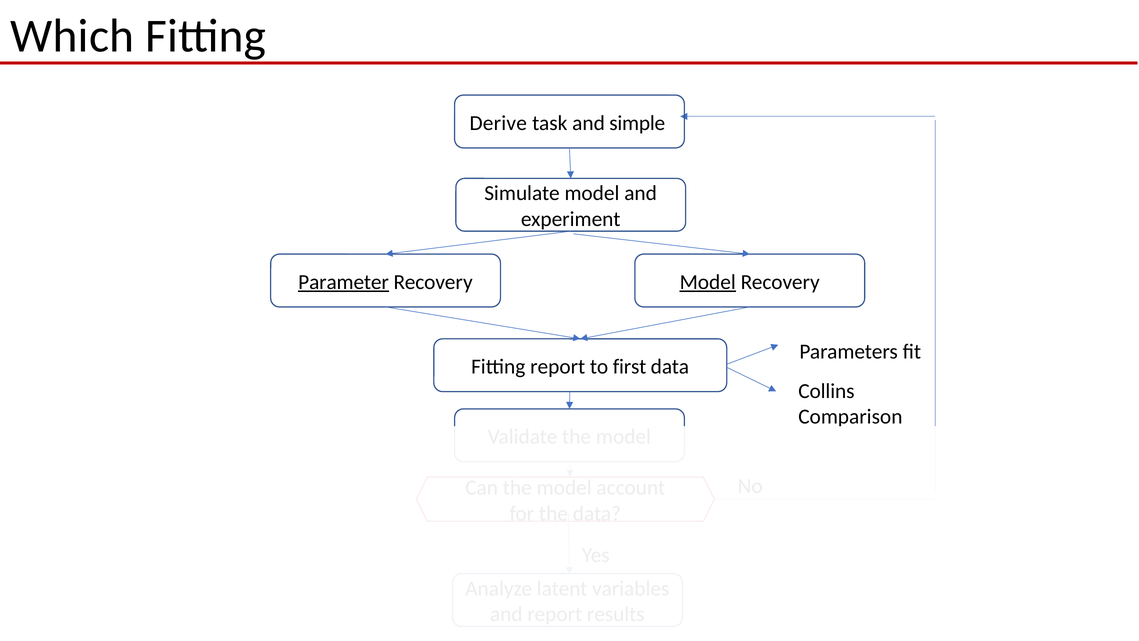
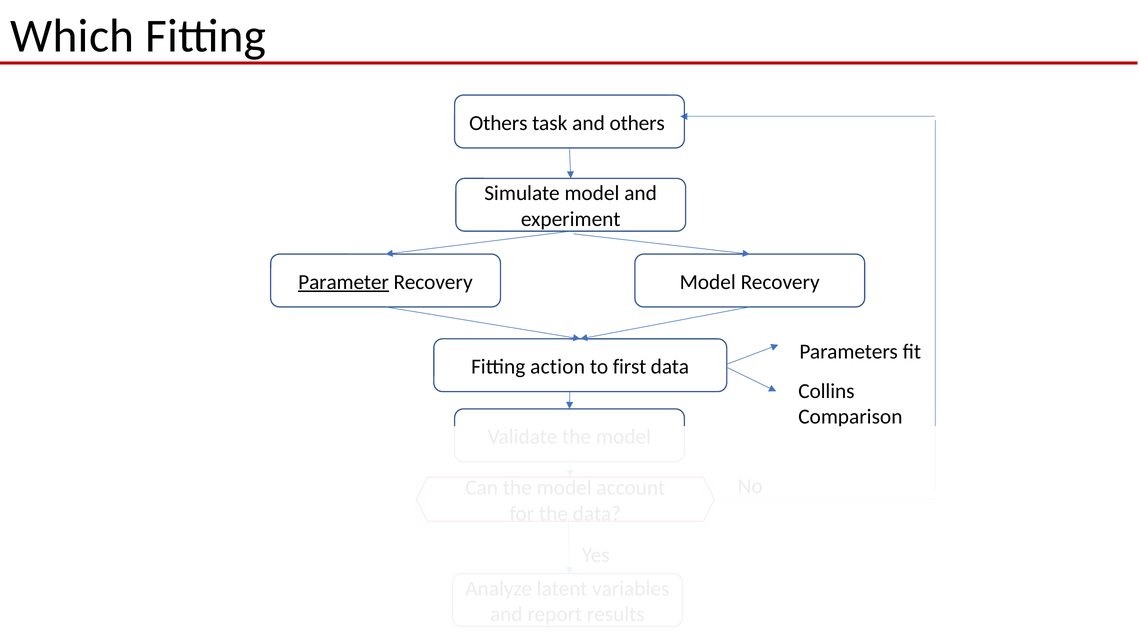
Derive: Derive -> Others (498, 123)
and simple: simple -> others (637, 123)
Model underline: present -> none (708, 282)
Fitting report: report -> action (558, 366)
